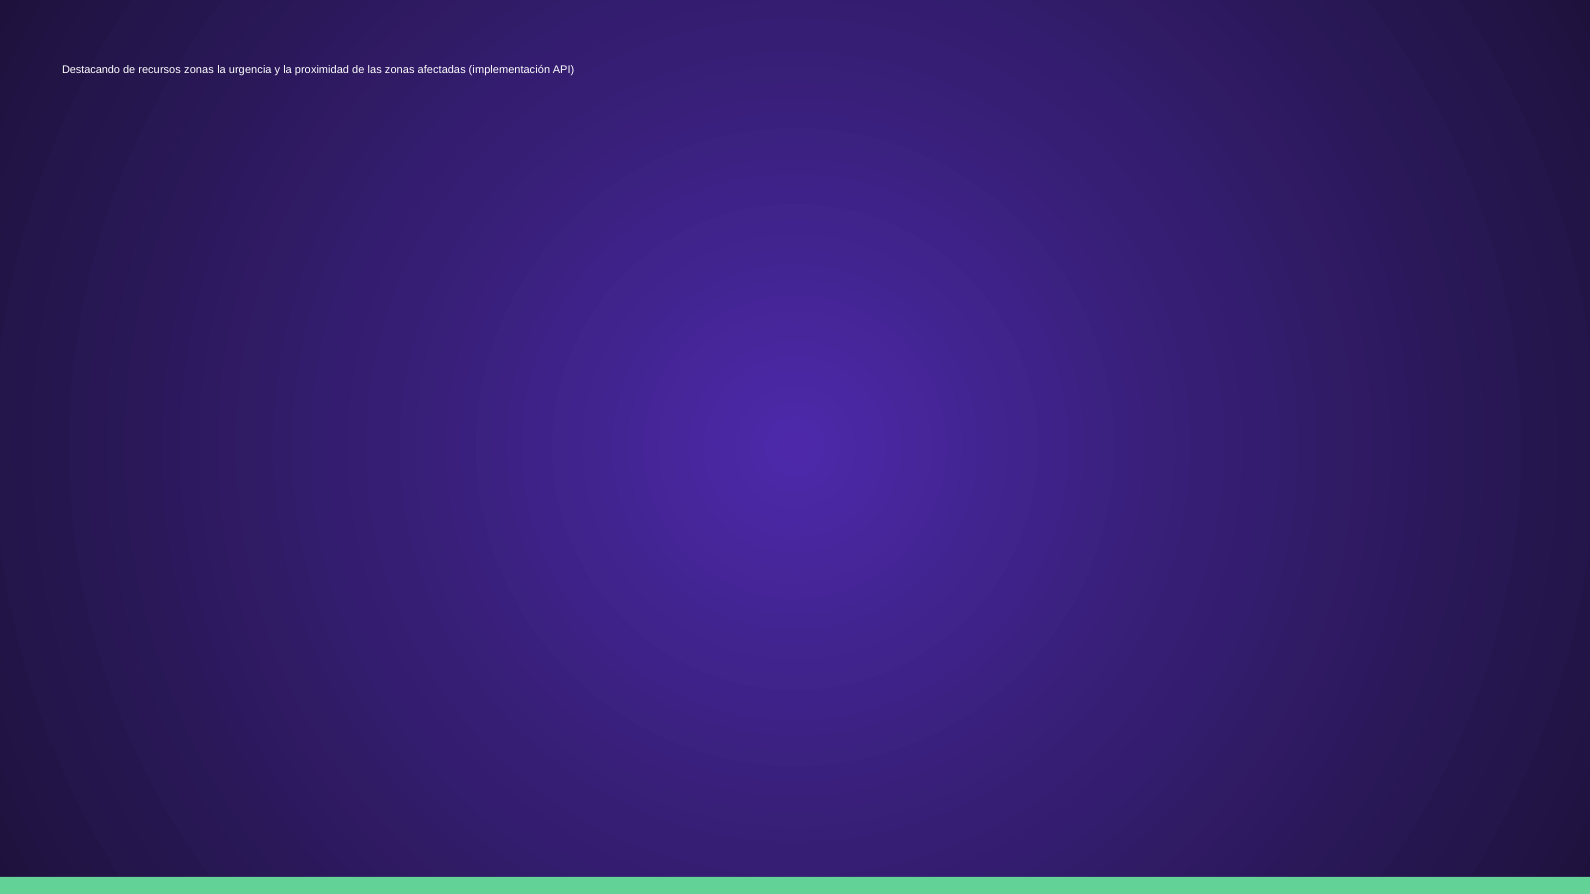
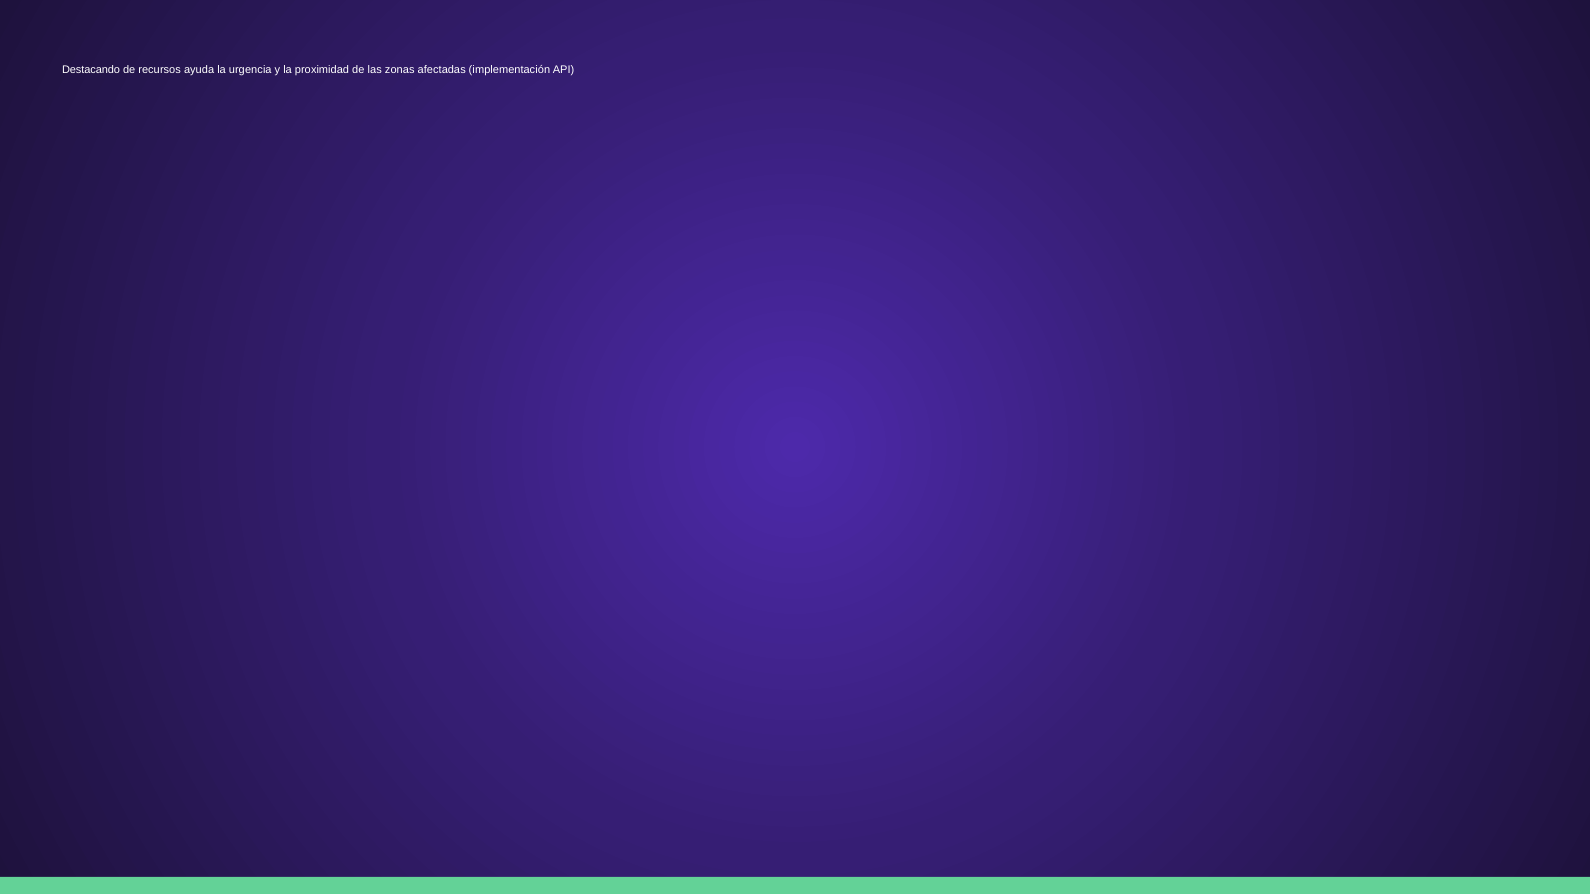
recursos zonas: zonas -> ayuda (199, 70)
